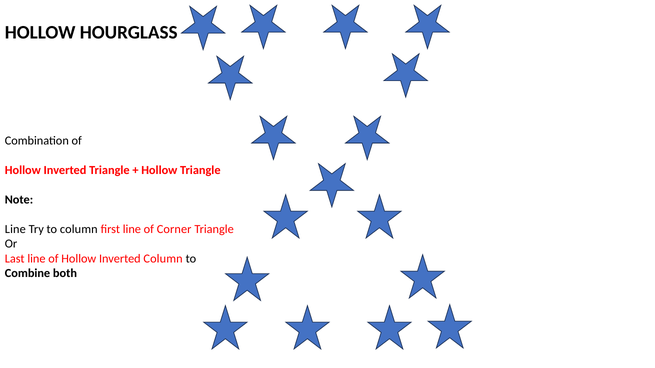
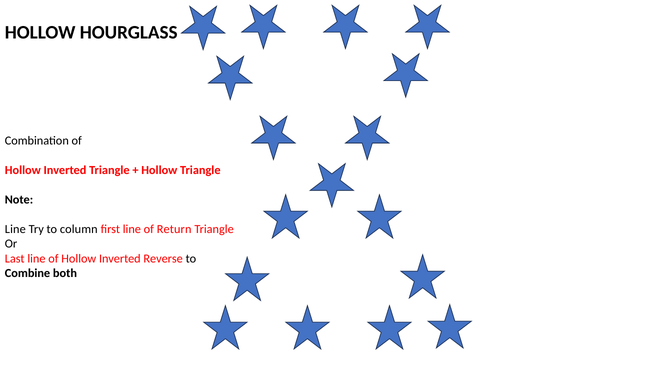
Corner: Corner -> Return (174, 229)
Inverted Column: Column -> Reverse (163, 259)
